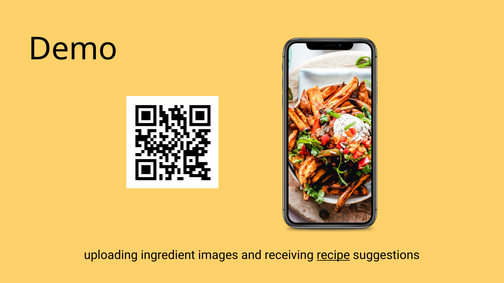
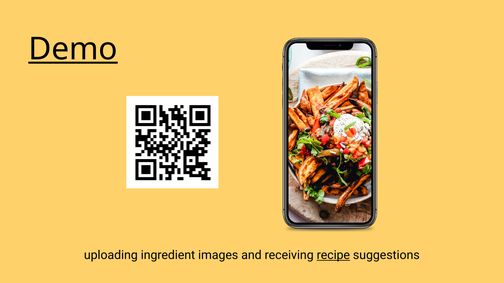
Demo underline: none -> present (73, 49)
